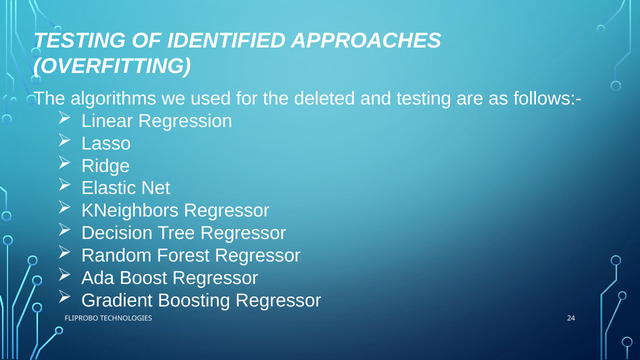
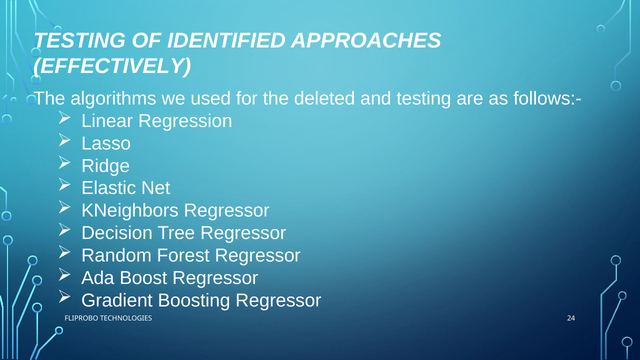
OVERFITTING: OVERFITTING -> EFFECTIVELY (112, 66)
